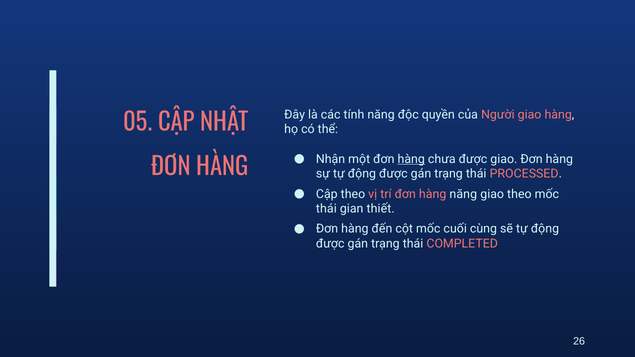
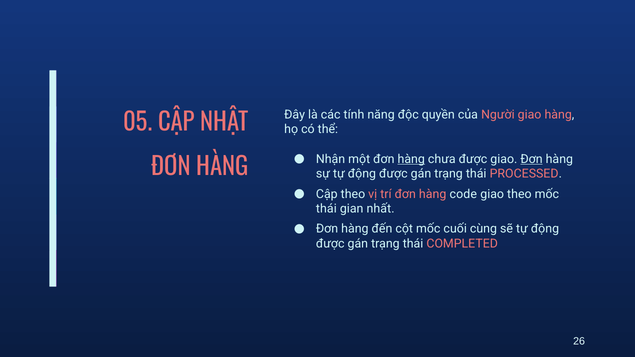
Đơn underline: none -> present (532, 159)
hàng năng: năng -> code (463, 194)
thiết: thiết -> nhất (381, 209)
